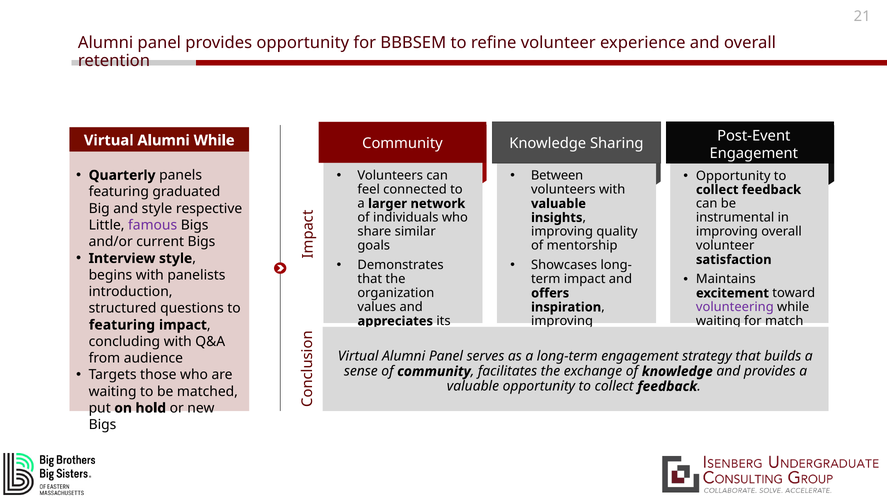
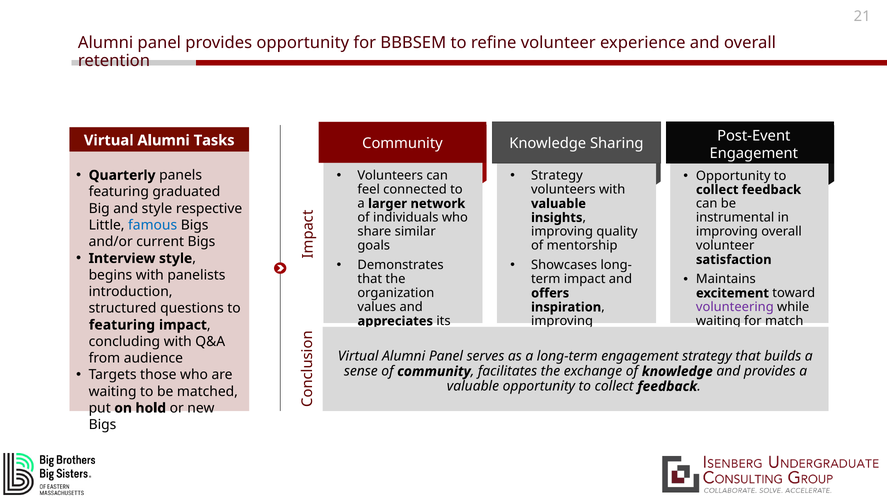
Alumni While: While -> Tasks (214, 140)
Between: Between -> Strategy (557, 176)
famous colour: purple -> blue (153, 225)
